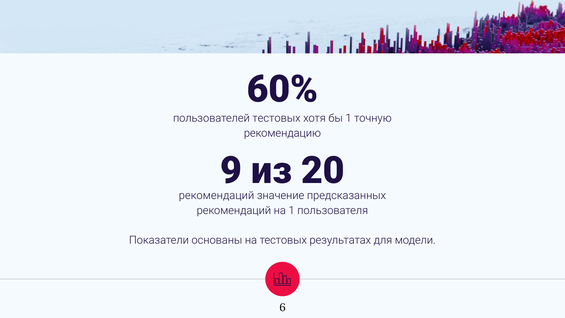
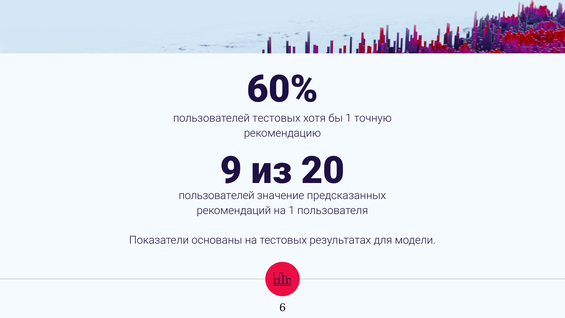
рекомендаций: рекомендаций -> пользователей (217, 195)
